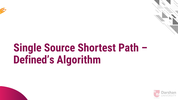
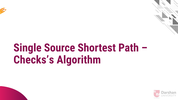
Defined’s: Defined’s -> Checks’s (34, 60)
